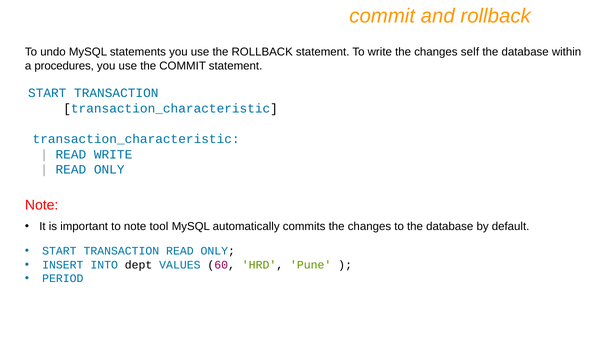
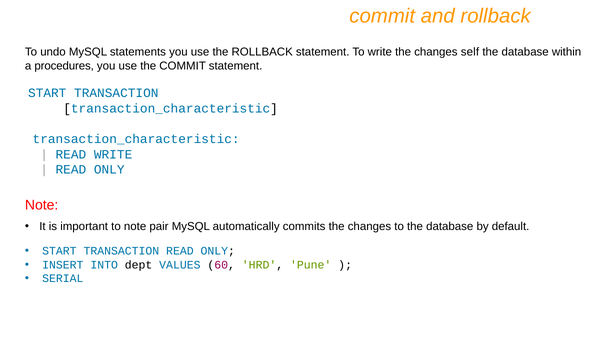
tool: tool -> pair (159, 227)
PERIOD: PERIOD -> SERIAL (63, 279)
